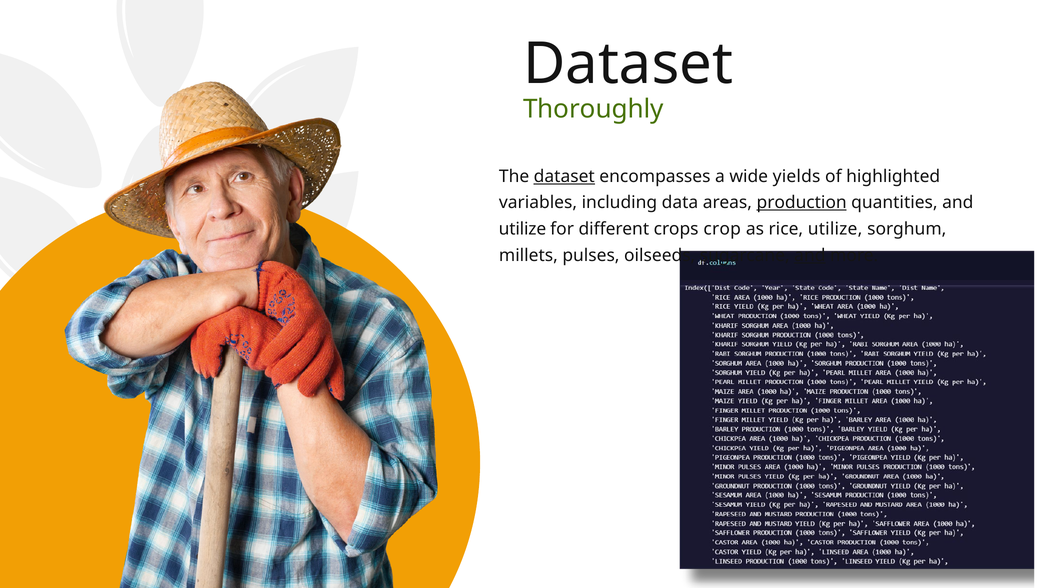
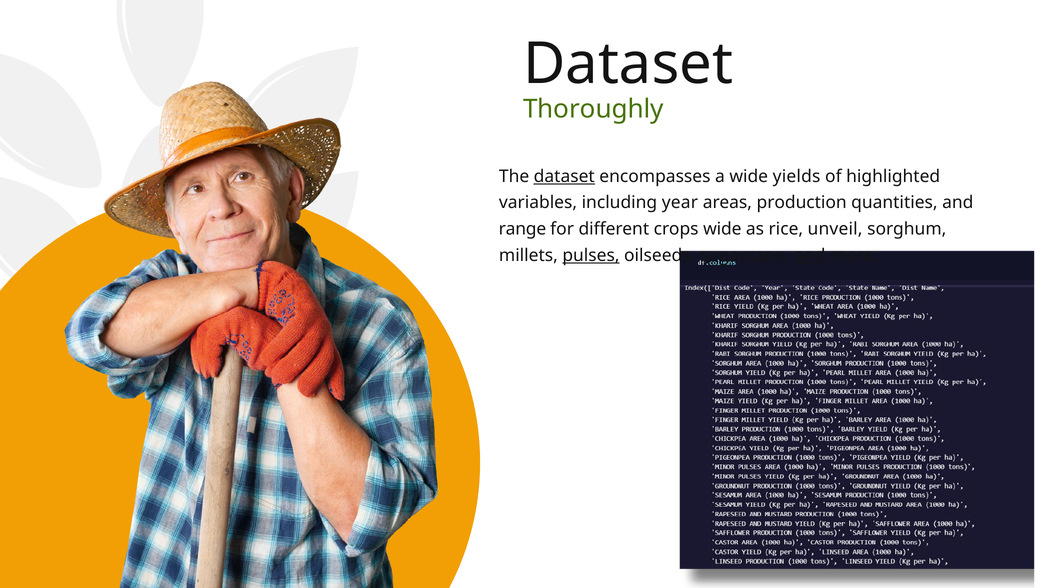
data: data -> year (680, 203)
production underline: present -> none (802, 203)
utilize: utilize -> range (522, 229)
crops crop: crop -> wide (722, 229)
rice utilize: utilize -> unveil (835, 229)
pulses underline: none -> present (591, 255)
